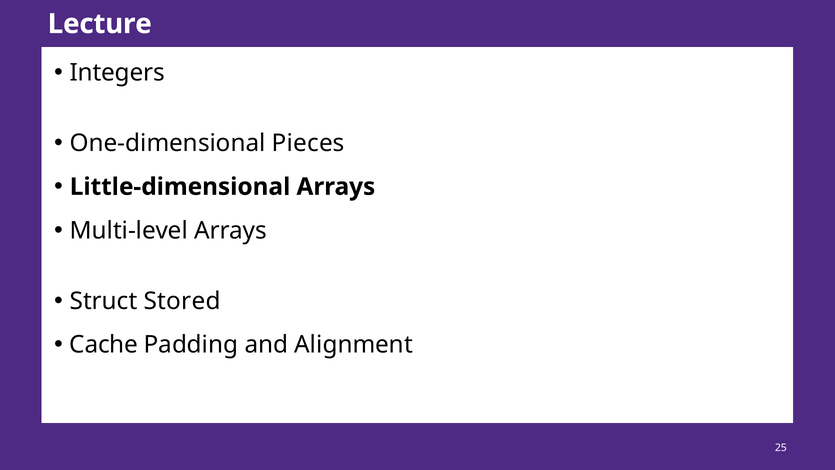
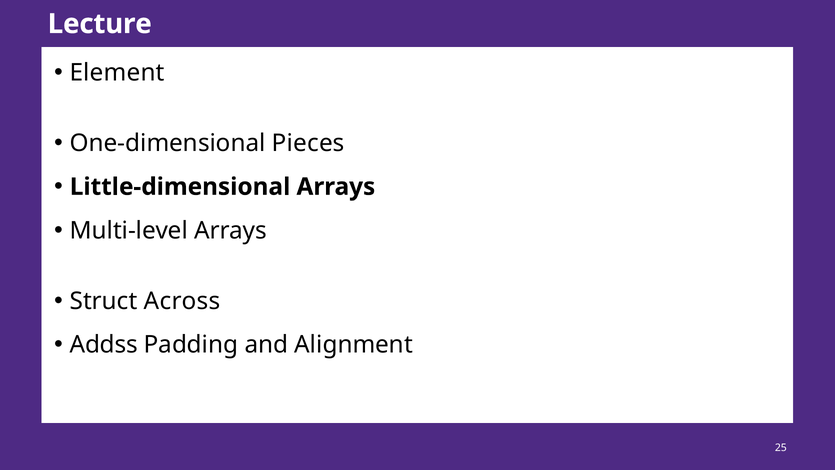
Integers: Integers -> Element (117, 72)
Stored: Stored -> Across (182, 301)
Cache: Cache -> Addss (104, 345)
